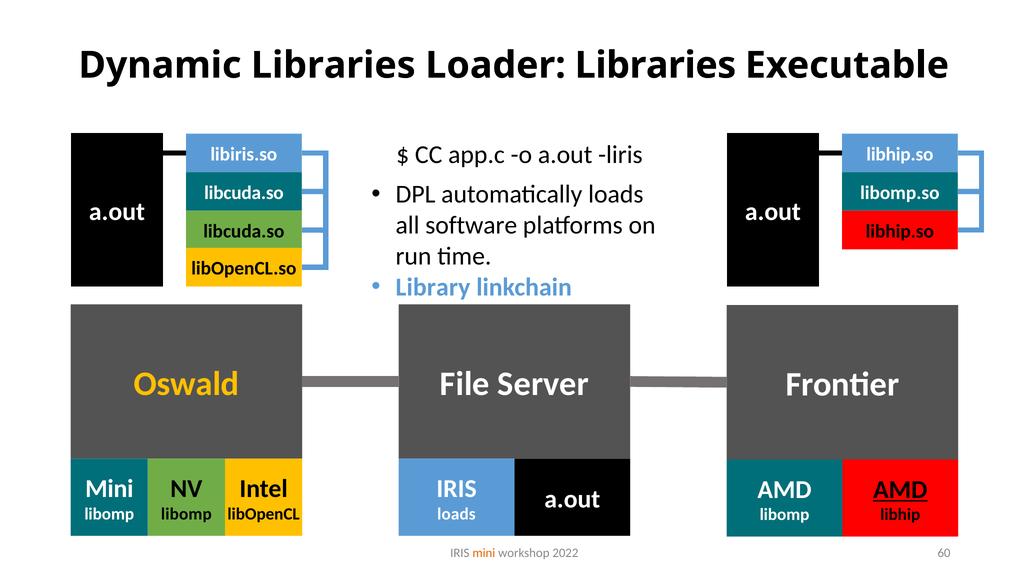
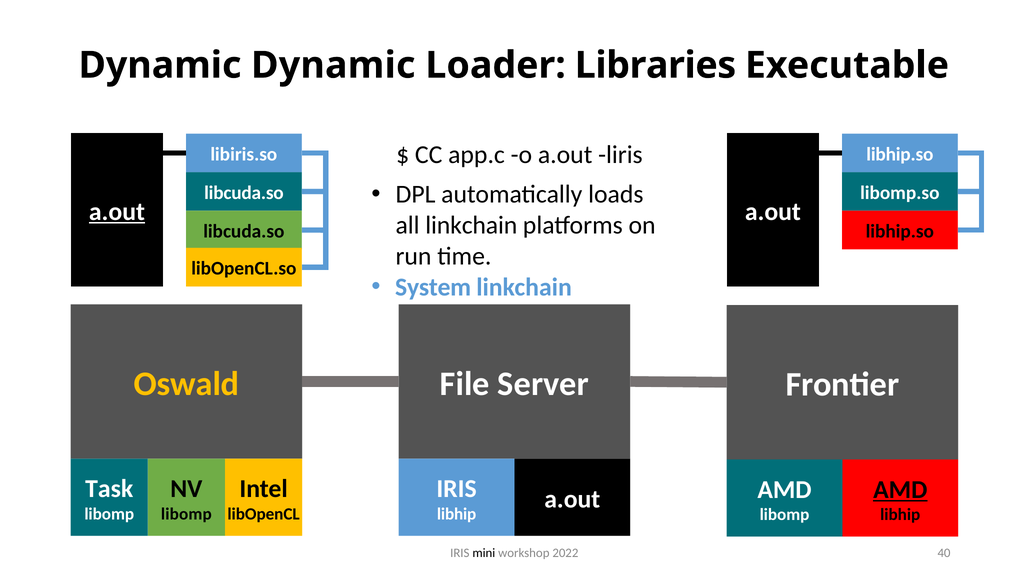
Dynamic Libraries: Libraries -> Dynamic (333, 65)
a.out underline: none -> present (117, 212)
all software: software -> linkchain (471, 225)
Library: Library -> System (433, 287)
Mini: Mini -> Task (109, 489)
loads: loads -> libhip (457, 514)
mini colour: orange -> black (484, 553)
60: 60 -> 40 (944, 553)
